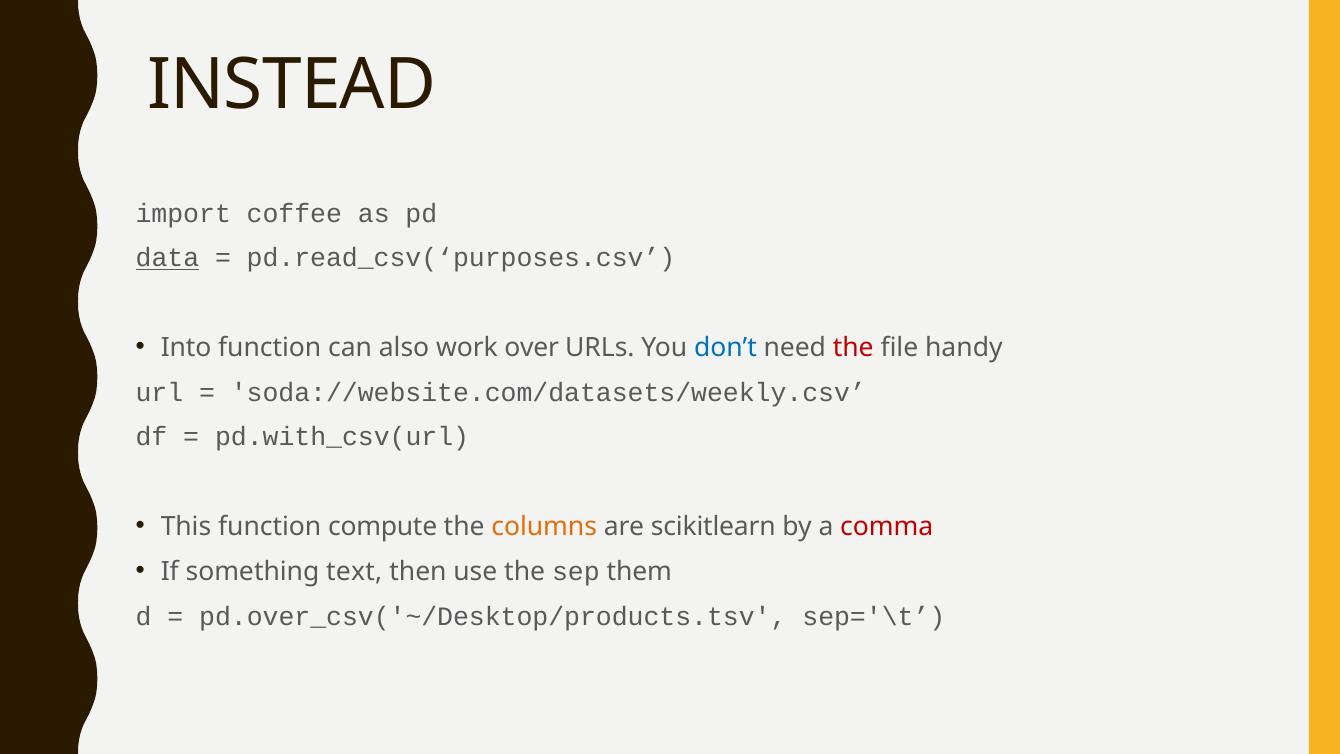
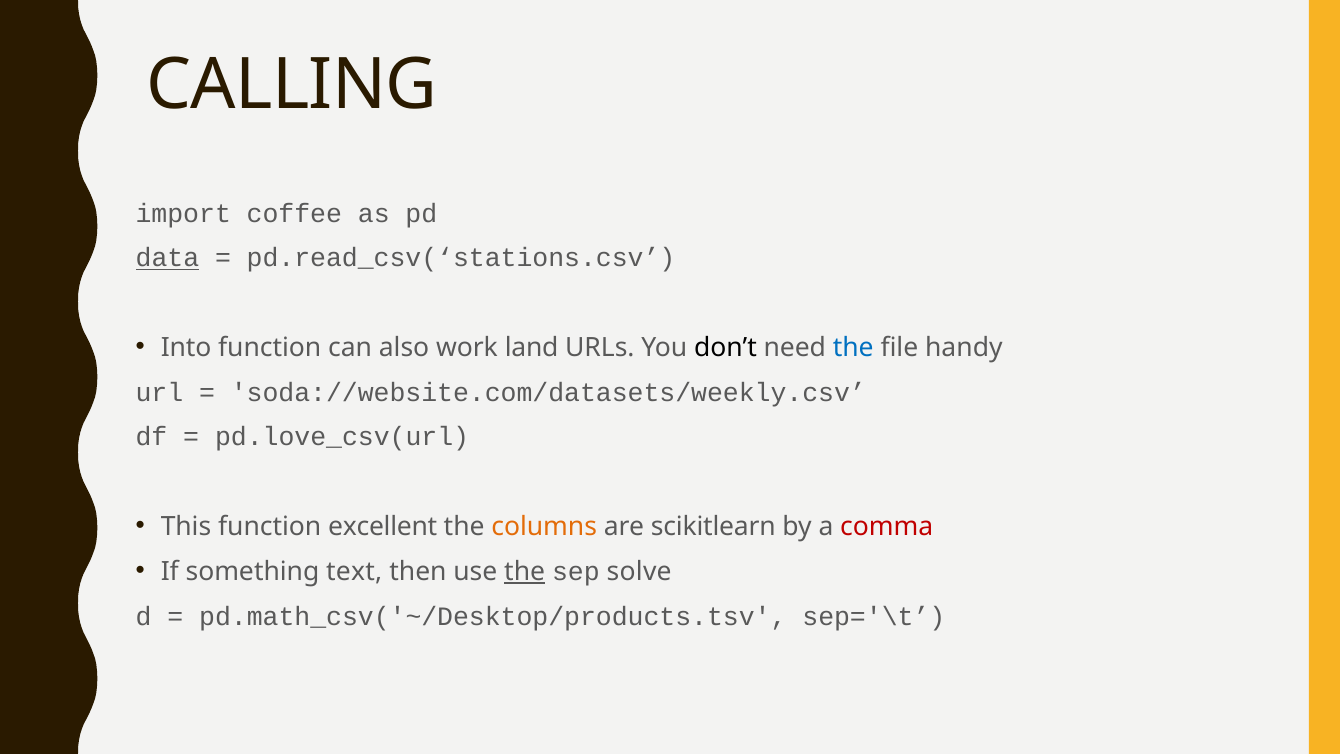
INSTEAD: INSTEAD -> CALLING (292, 85)
pd.read_csv(‘purposes.csv: pd.read_csv(‘purposes.csv -> pd.read_csv(‘stations.csv (461, 258)
over: over -> land (532, 348)
don’t colour: blue -> black (726, 348)
the colour: red -> blue (853, 348)
pd.with_csv(url: pd.with_csv(url -> pd.love_csv(url (342, 437)
compute: compute -> excellent (383, 527)
the underline: none -> present (525, 571)
them: them -> solve (639, 571)
pd.over_csv('~/Desktop/products.tsv: pd.over_csv('~/Desktop/products.tsv -> pd.math_csv('~/Desktop/products.tsv (493, 616)
